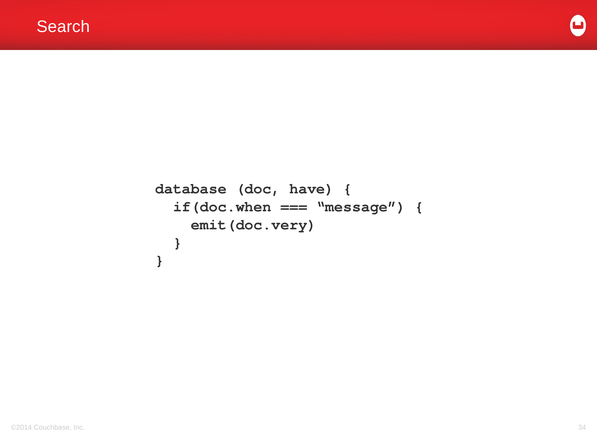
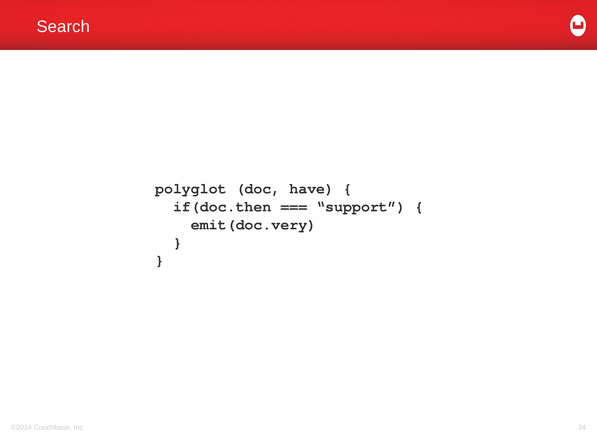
database: database -> polyglot (191, 189)
if(doc.when: if(doc.when -> if(doc.then (222, 206)
message: message -> support (361, 206)
